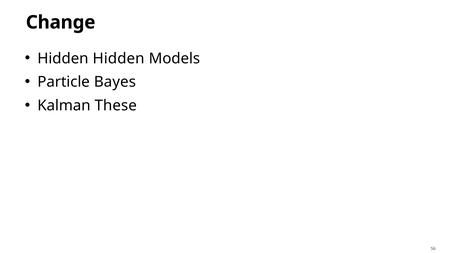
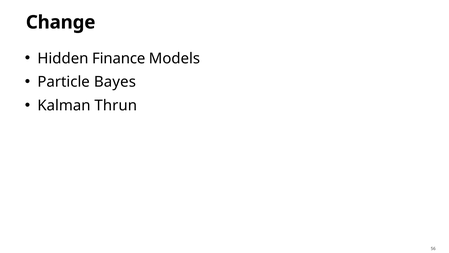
Hidden Hidden: Hidden -> Finance (119, 58)
These: These -> Thrun (116, 105)
